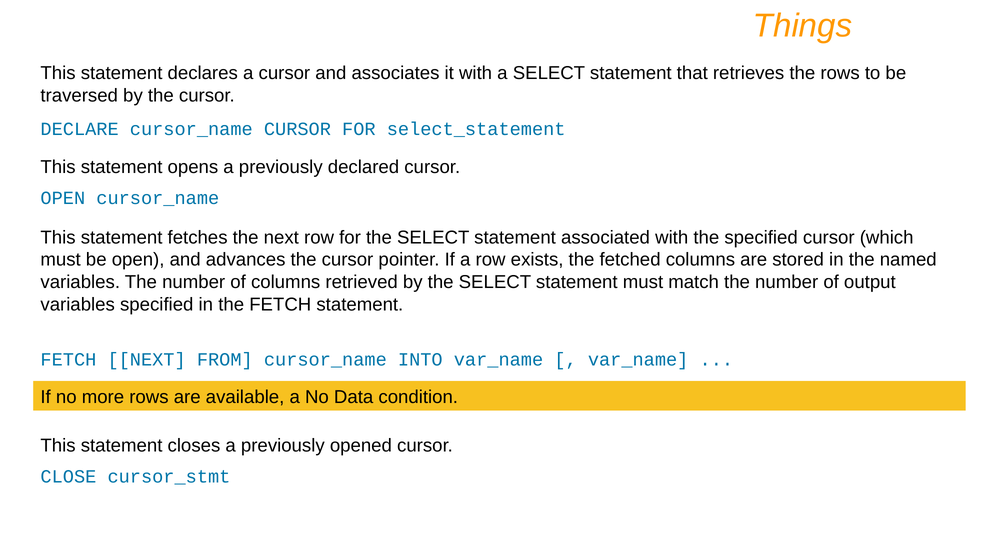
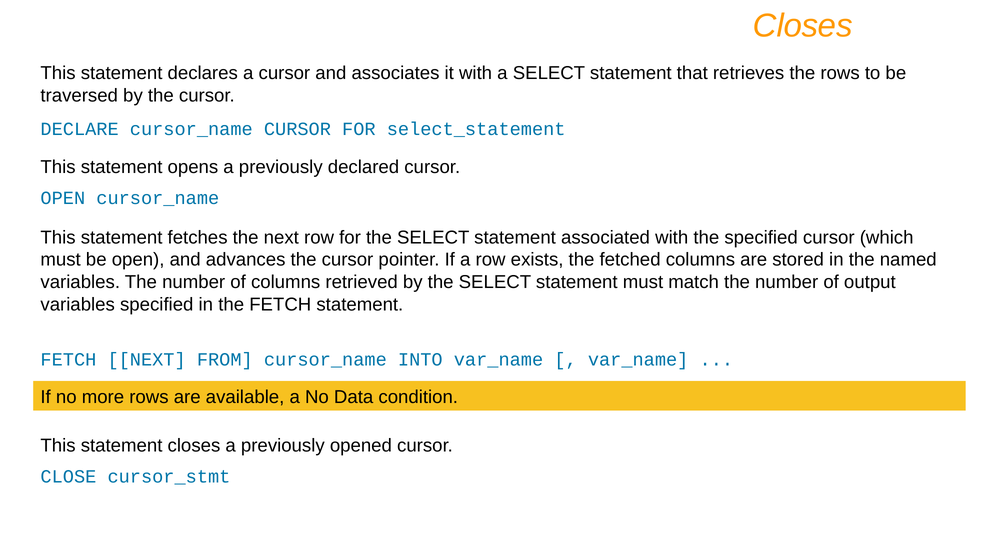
Things: Things -> Closes (803, 26)
